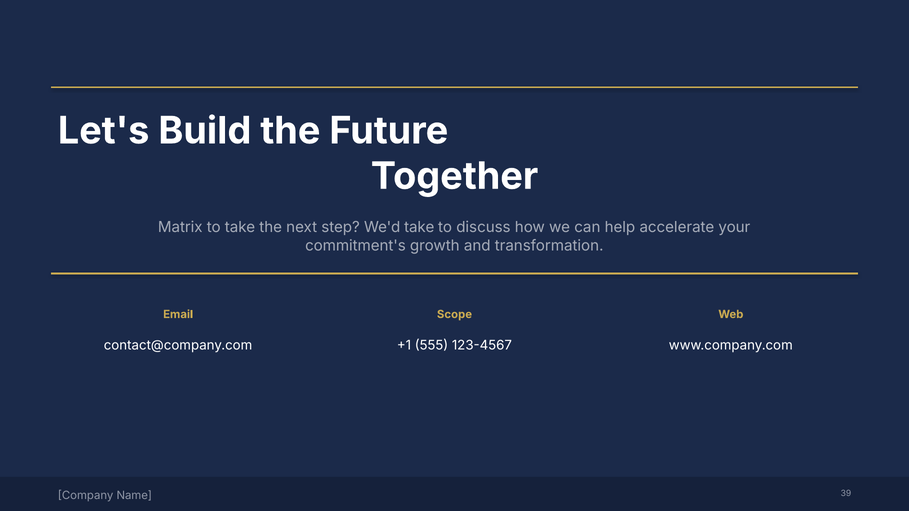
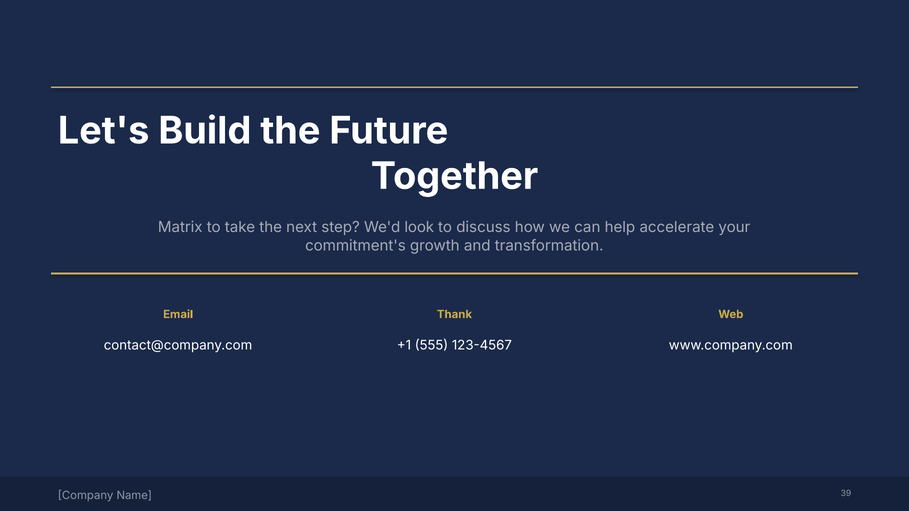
We'd take: take -> look (419, 228)
Scope: Scope -> Thank (454, 314)
